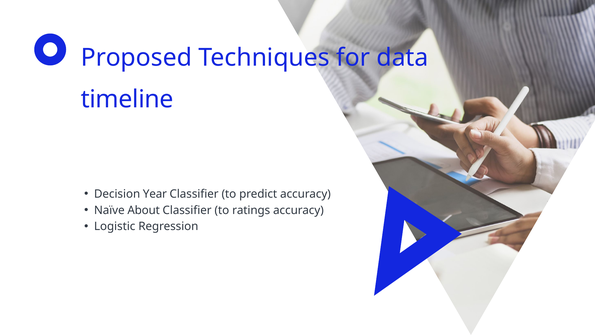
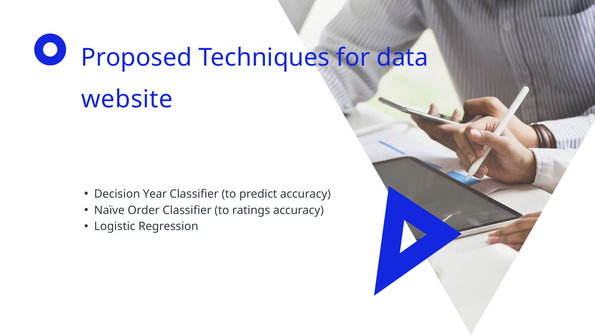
timeline: timeline -> website (127, 99)
About: About -> Order (144, 210)
